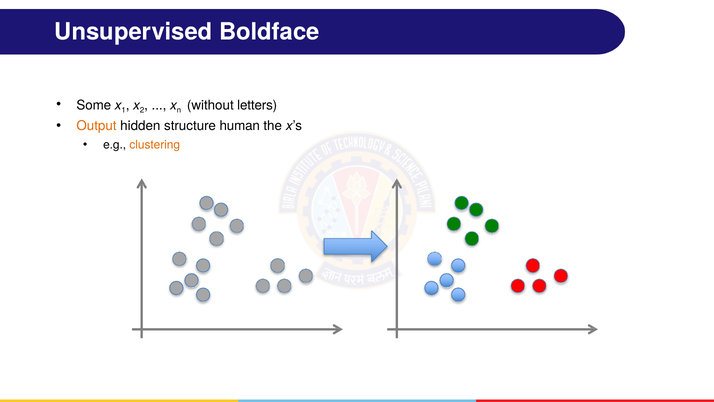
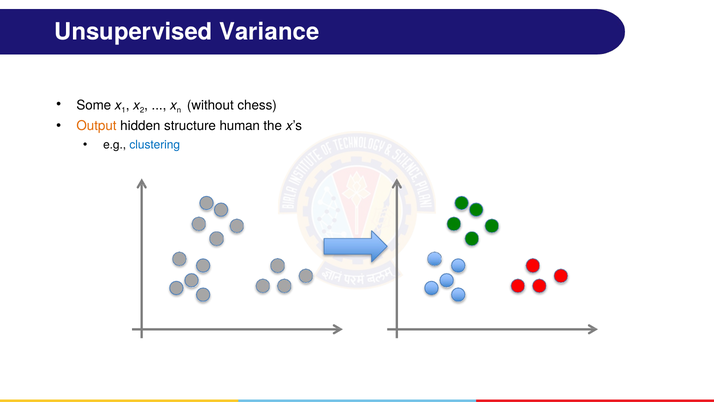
Boldface: Boldface -> Variance (269, 32)
letters: letters -> chess (257, 105)
clustering colour: orange -> blue (155, 145)
